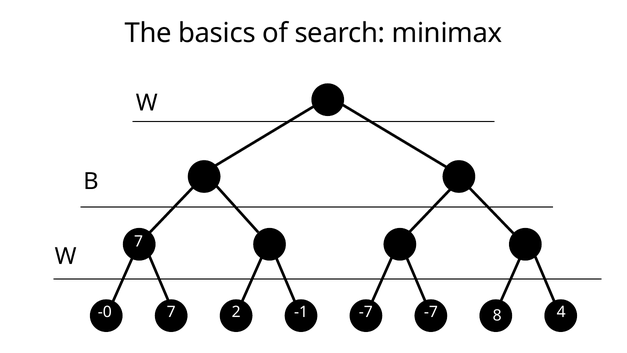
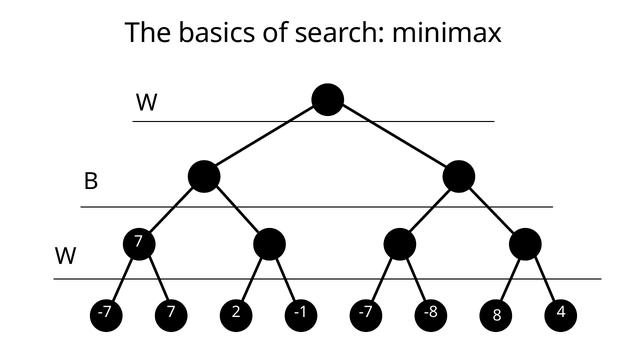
-0: -0 -> -7 (105, 312)
-7 -7: -7 -> -8 (431, 312)
